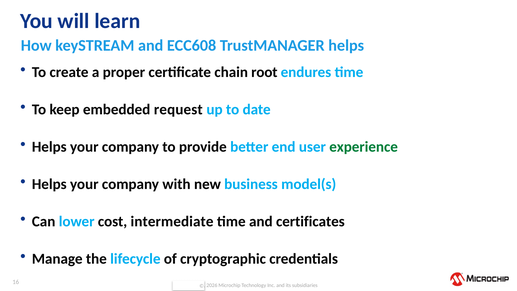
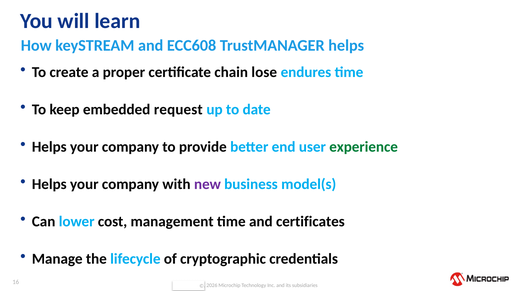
root: root -> lose (264, 72)
new colour: black -> purple (207, 184)
intermediate: intermediate -> management (172, 221)
